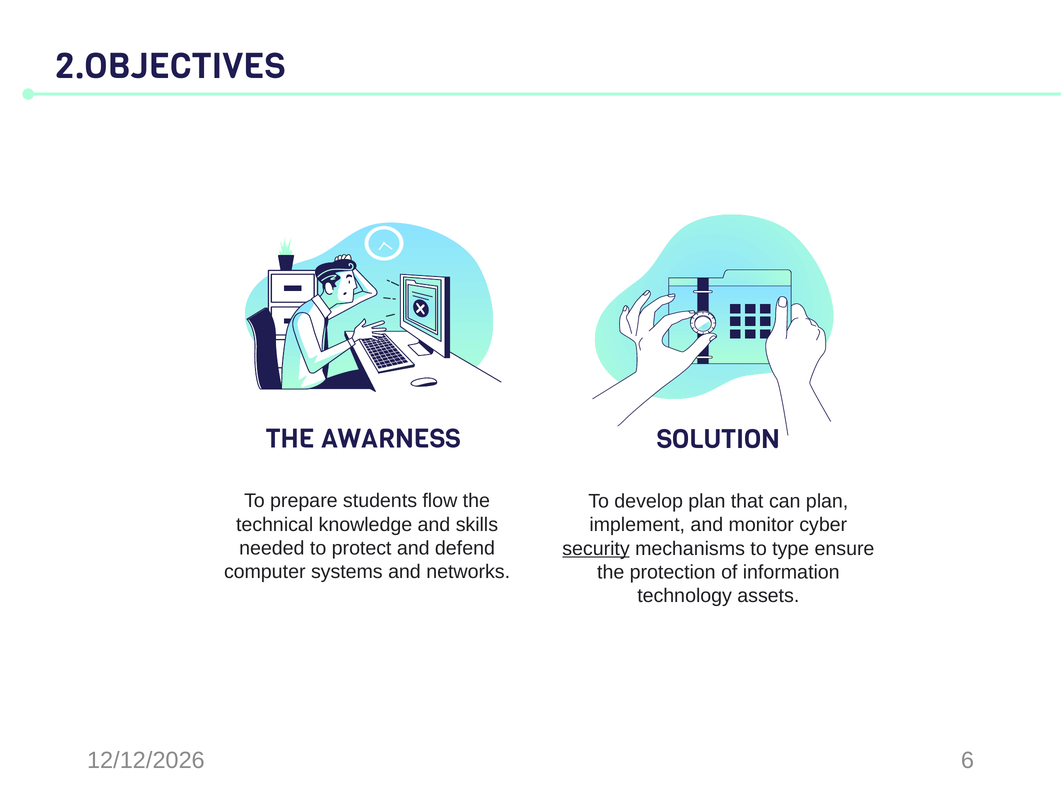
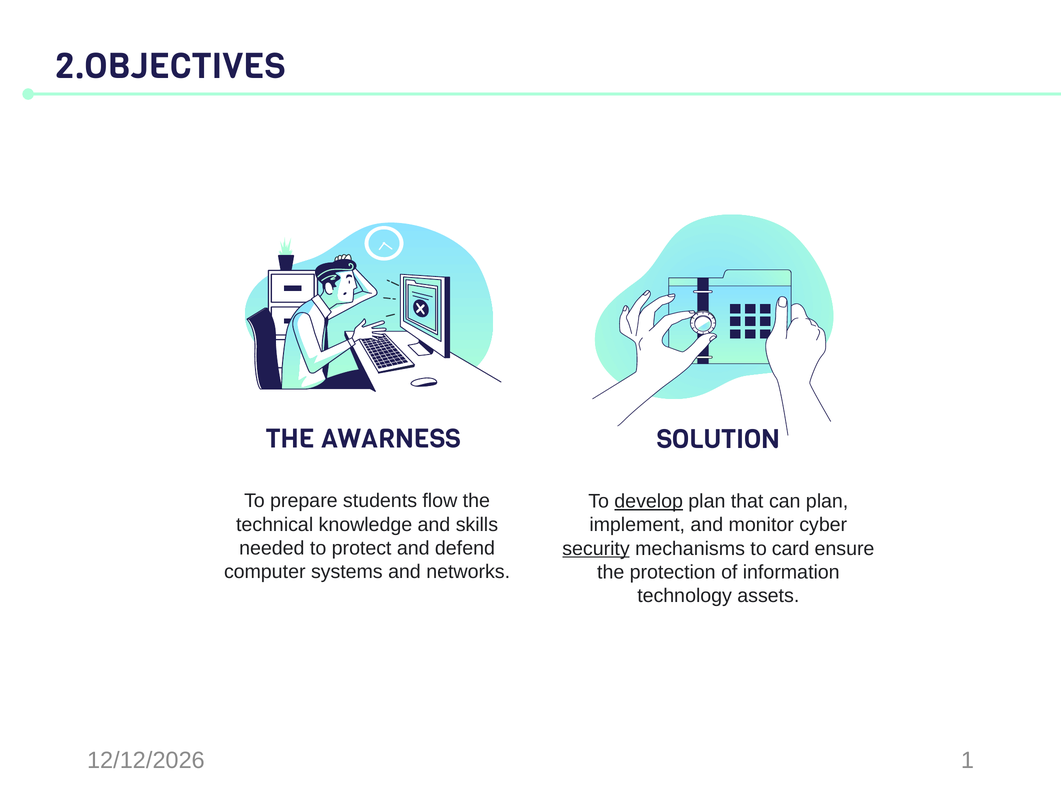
develop underline: none -> present (649, 501)
type: type -> card (791, 548)
6: 6 -> 1 (967, 760)
